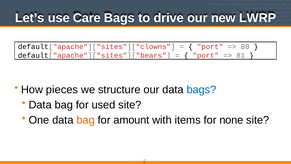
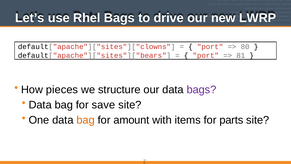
Care: Care -> Rhel (87, 18)
bags colour: blue -> purple (201, 89)
used: used -> save (103, 105)
none: none -> parts (231, 120)
